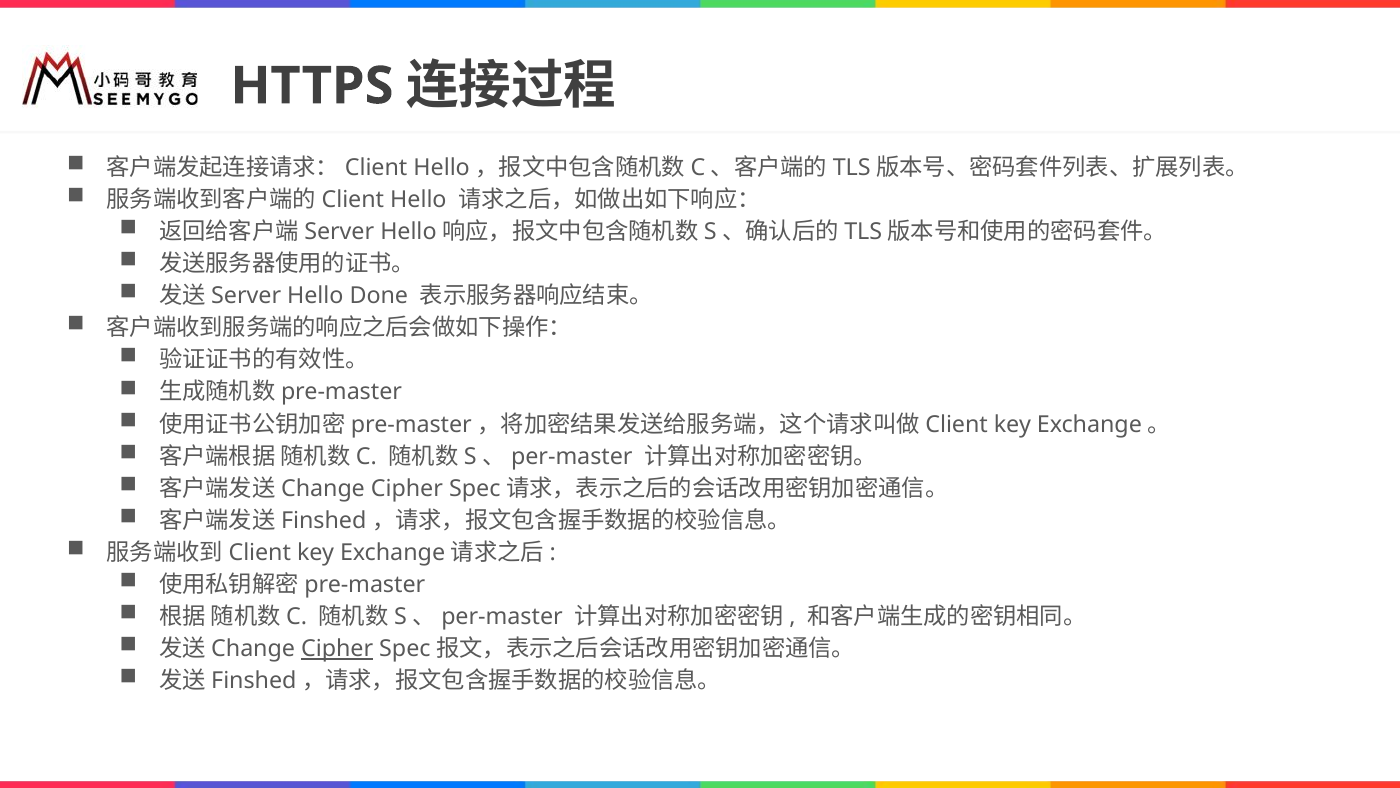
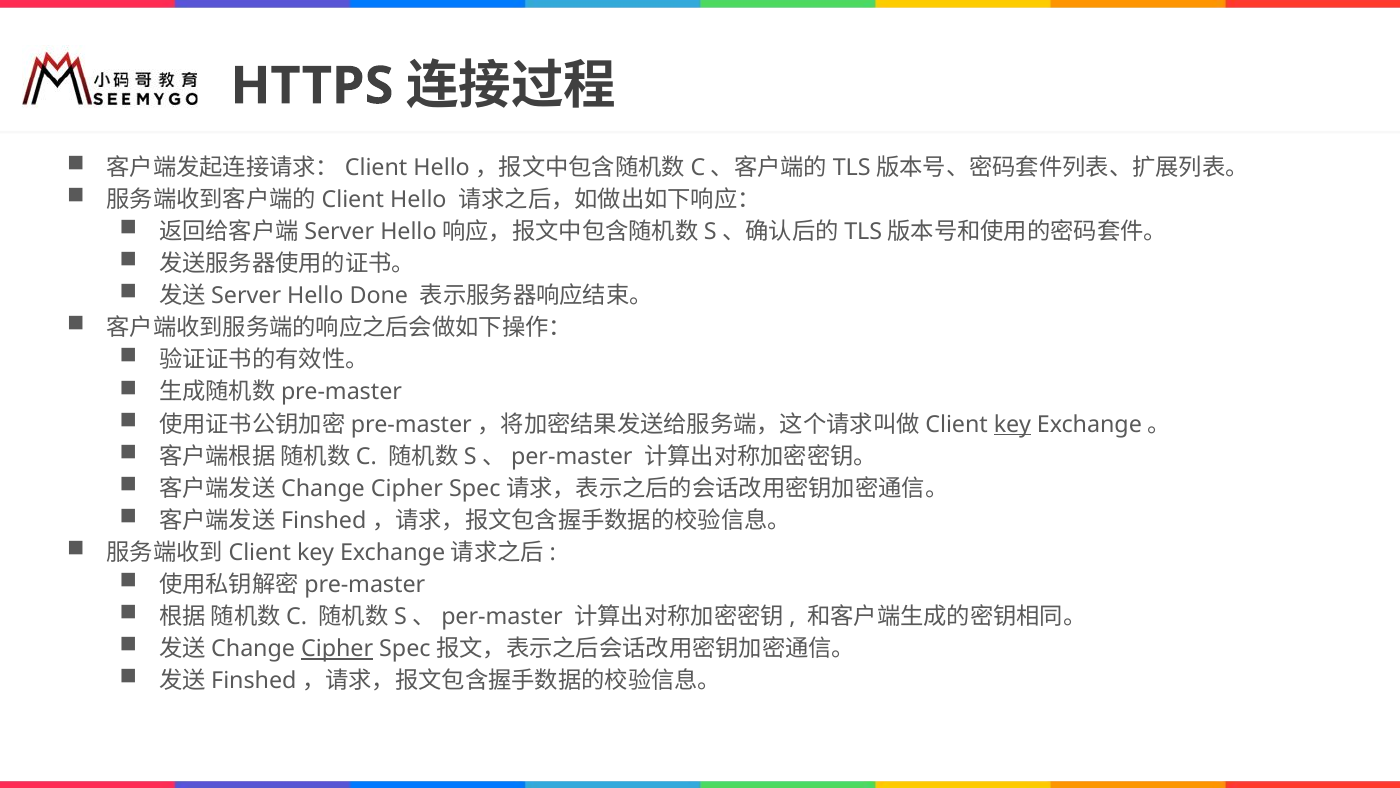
key underline: none -> present (1012, 424)
